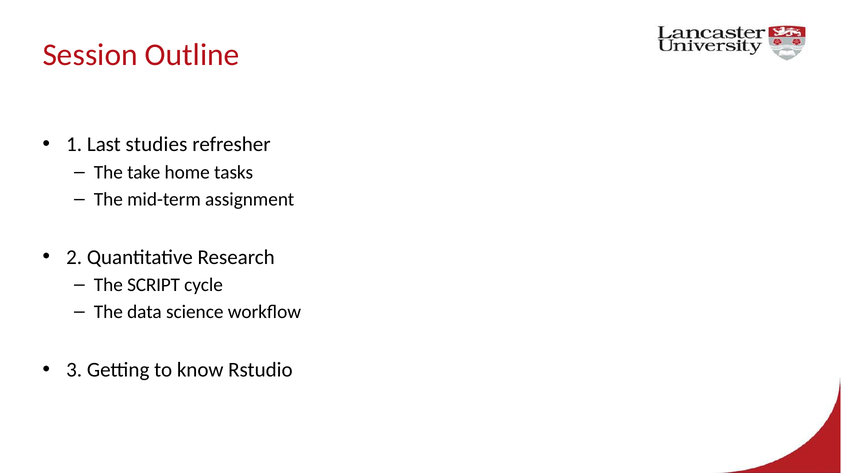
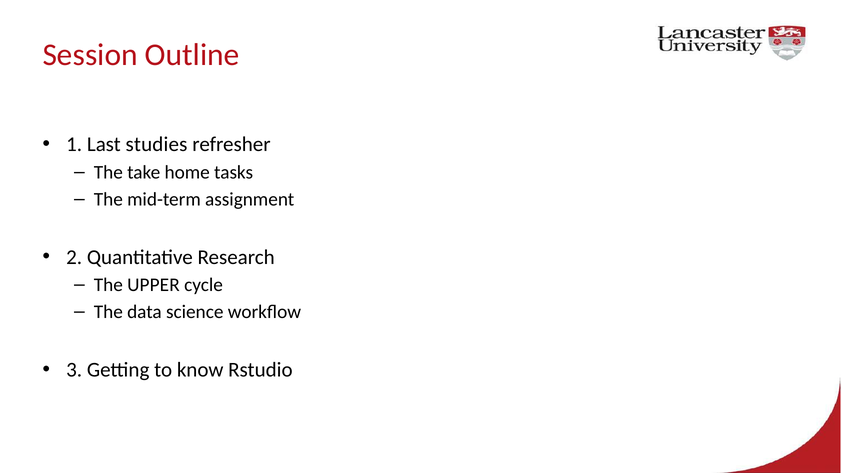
SCRIPT: SCRIPT -> UPPER (153, 285)
